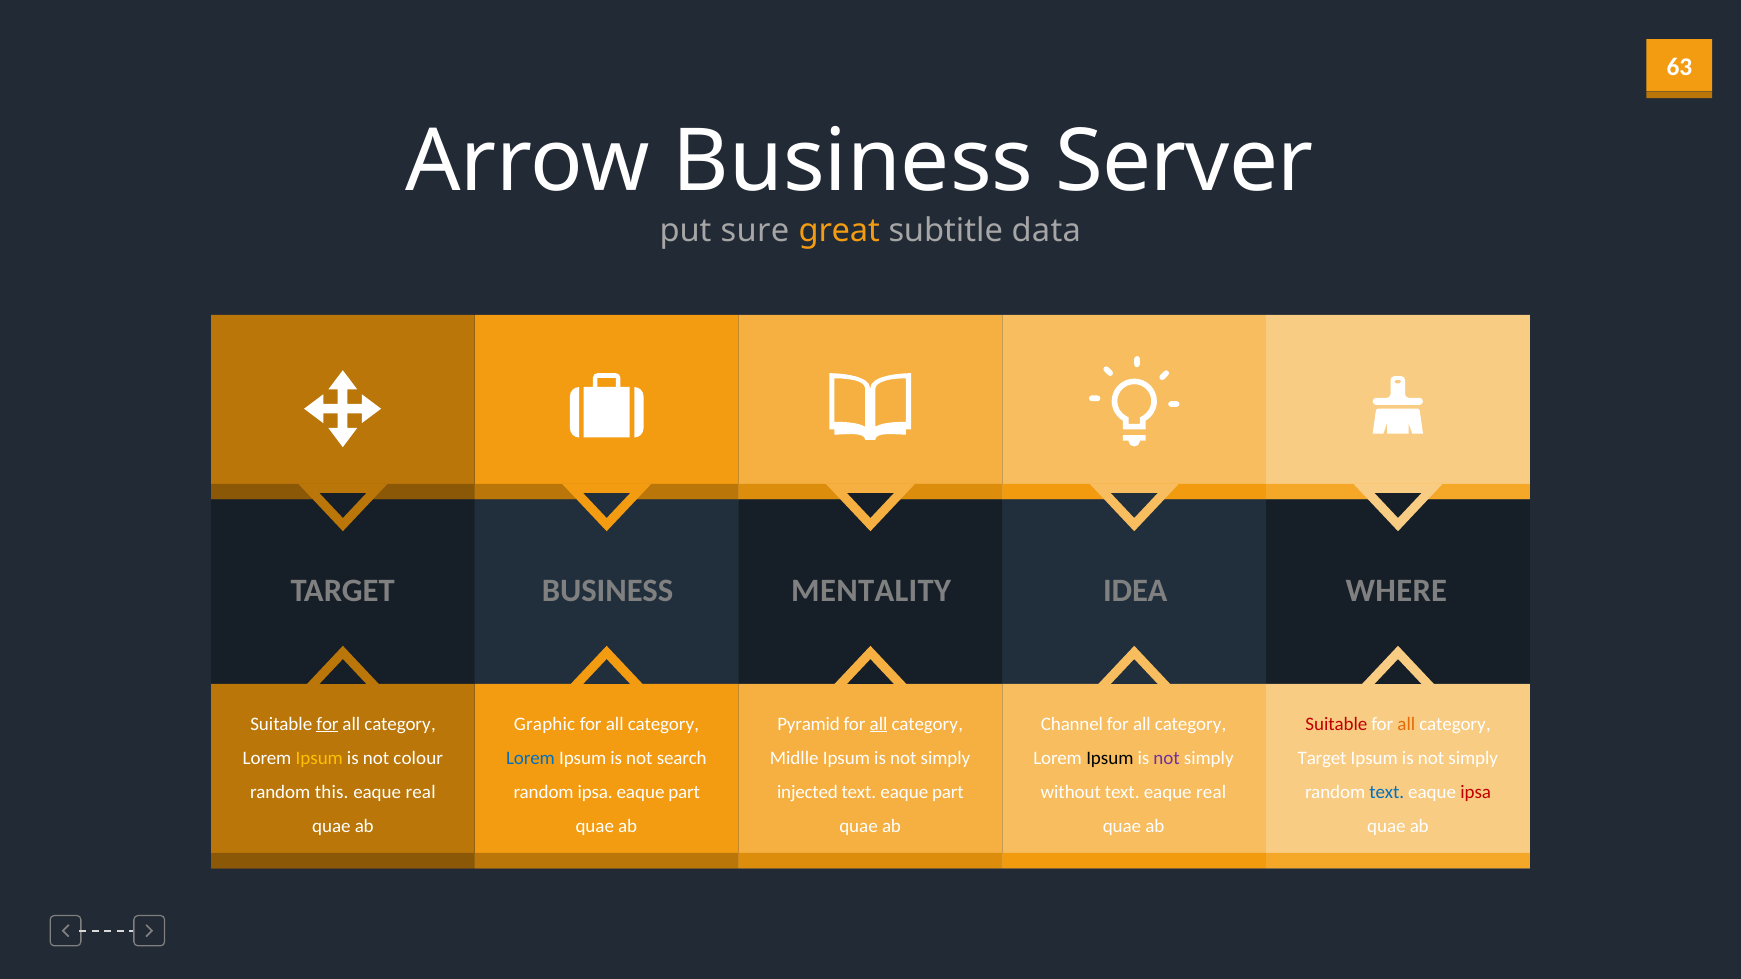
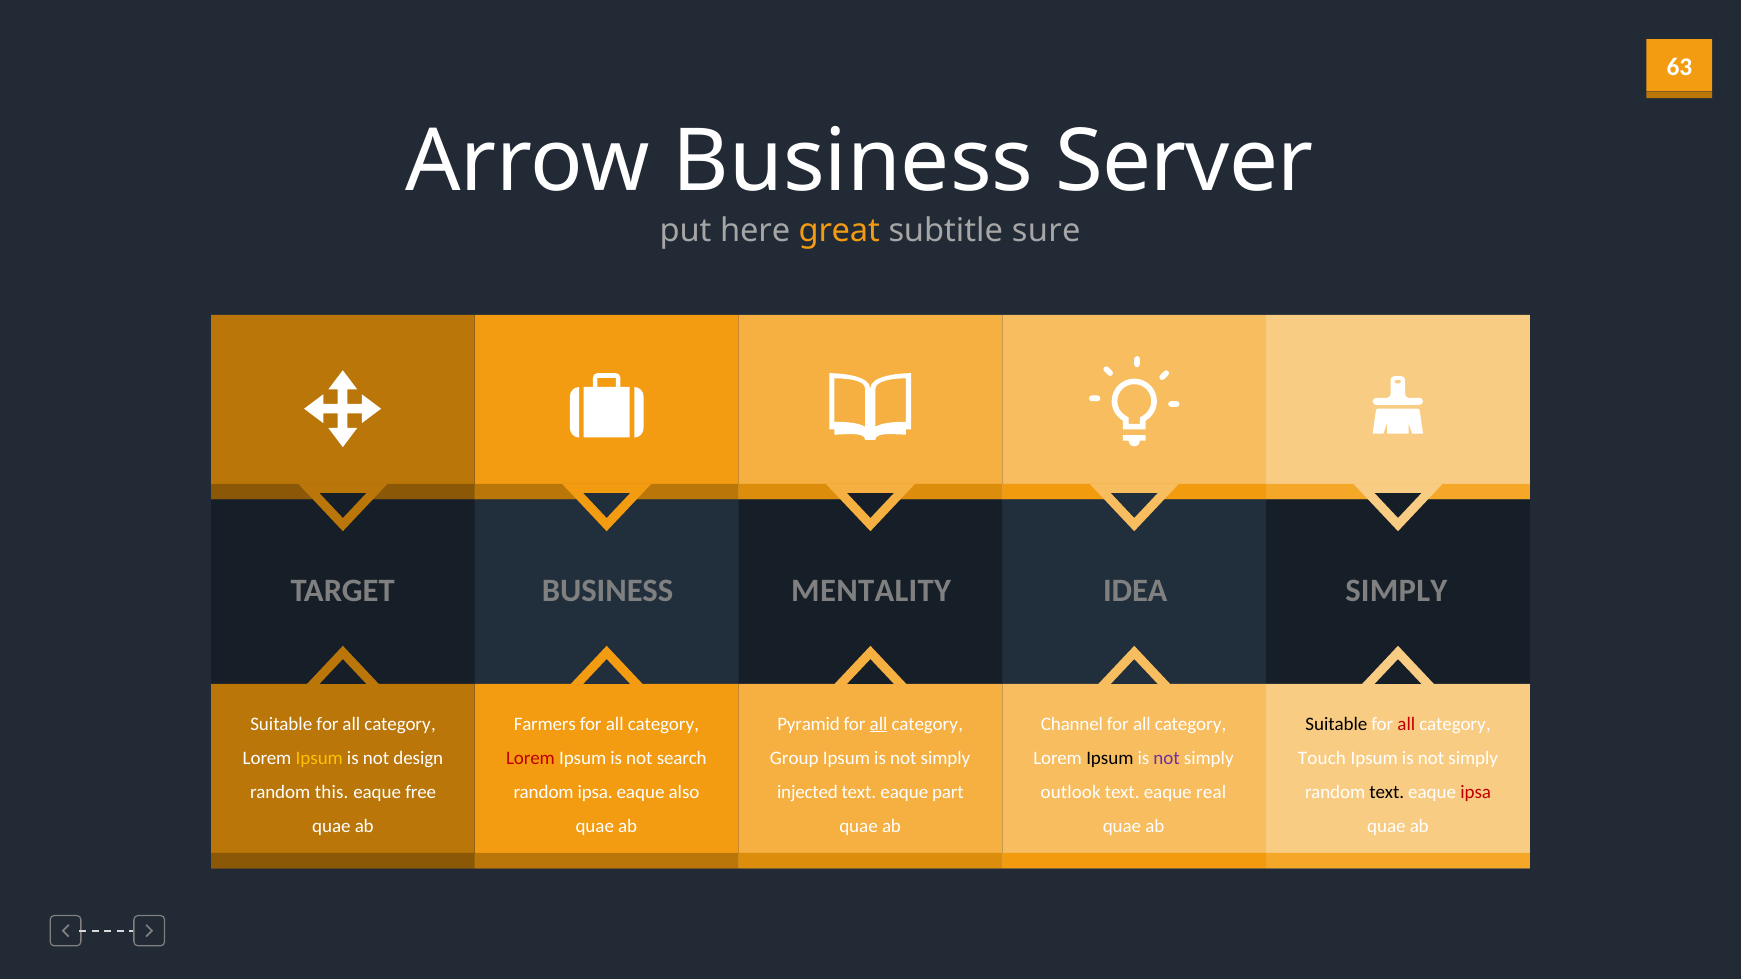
sure: sure -> here (755, 231)
data: data -> sure (1046, 231)
IDEA WHERE: WHERE -> SIMPLY (1396, 591)
for underline: present -> none (327, 724)
Graphic: Graphic -> Farmers (545, 724)
Suitable colour: red -> black (1336, 724)
all colour: orange -> red (1406, 724)
colour: colour -> design (418, 758)
Lorem colour: blue -> red (530, 758)
Midlle: Midlle -> Group (794, 758)
Target: Target -> Touch (1322, 758)
real: real -> free (421, 792)
part: part -> also (684, 792)
without: without -> outlook (1071, 792)
text colour: blue -> black (1387, 792)
